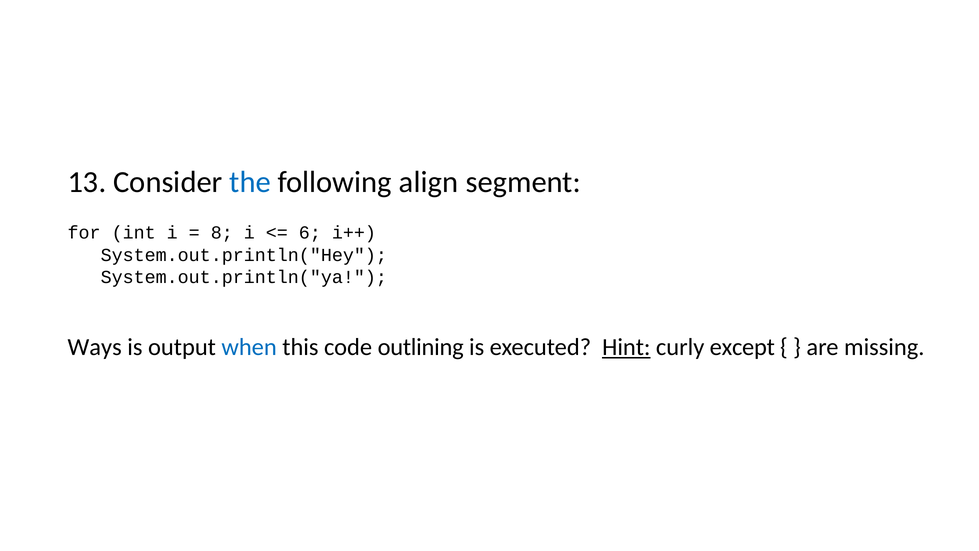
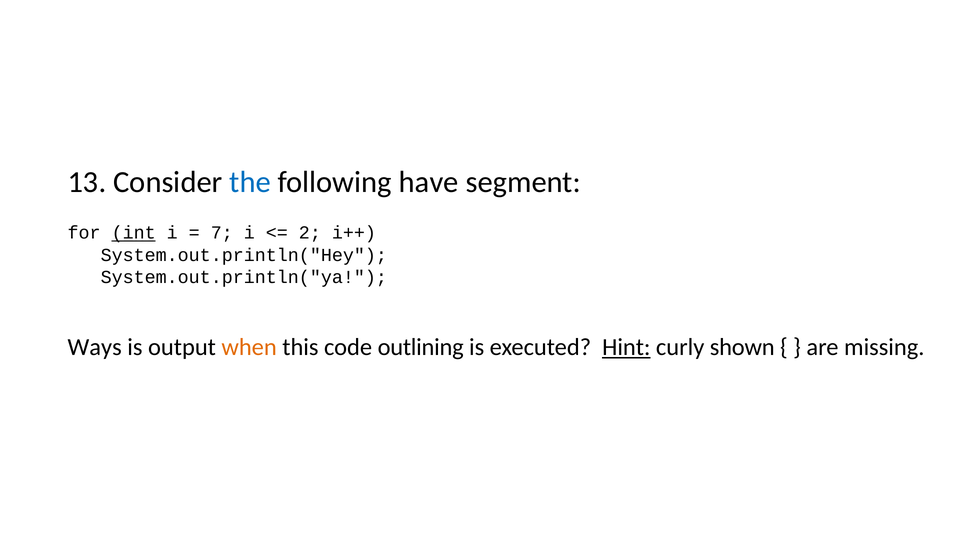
align: align -> have (429, 182)
int underline: none -> present (134, 233)
8: 8 -> 7 (222, 233)
6: 6 -> 2 (310, 233)
when colour: blue -> orange (249, 347)
except: except -> shown (742, 347)
